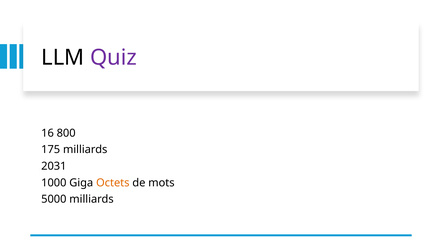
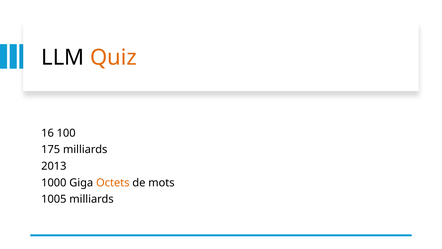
Quiz colour: purple -> orange (114, 57)
800: 800 -> 100 (66, 133)
2031: 2031 -> 2013 (54, 166)
5000: 5000 -> 1005 (54, 199)
